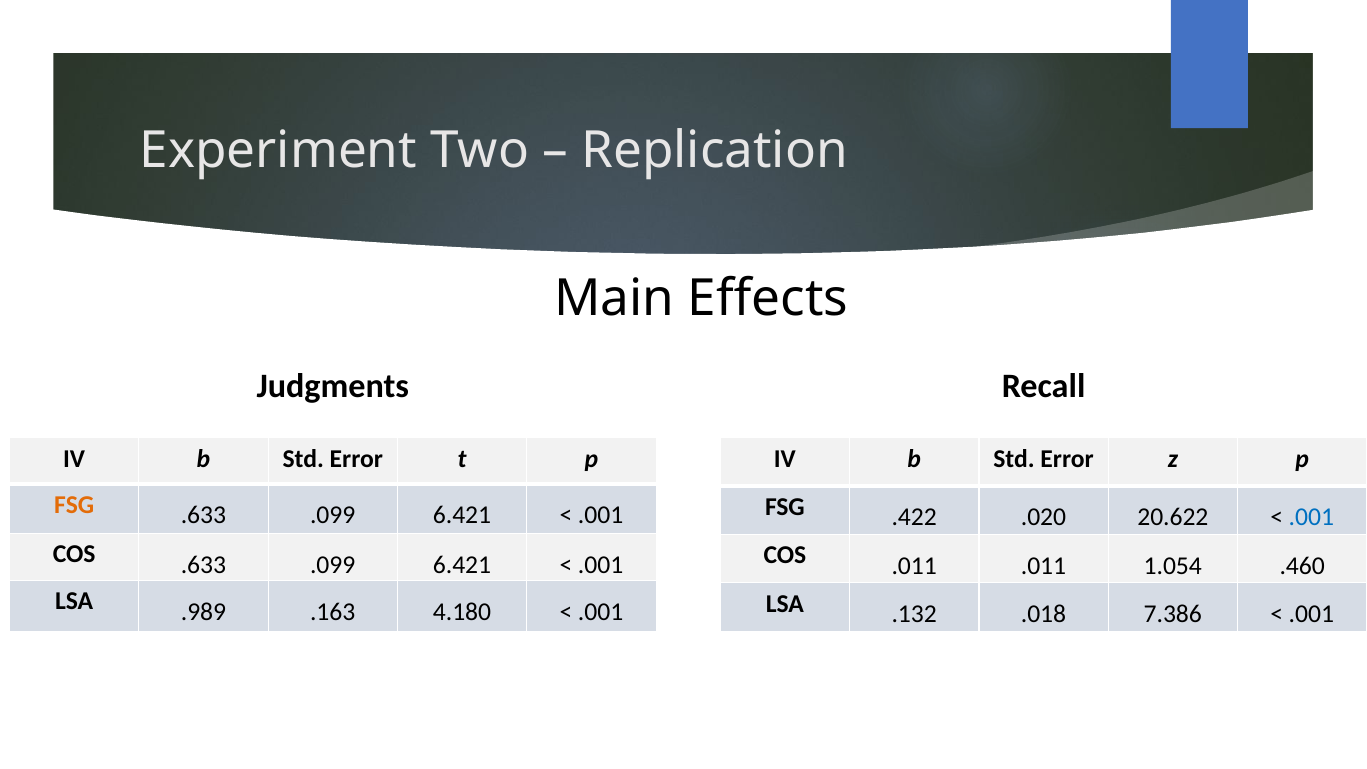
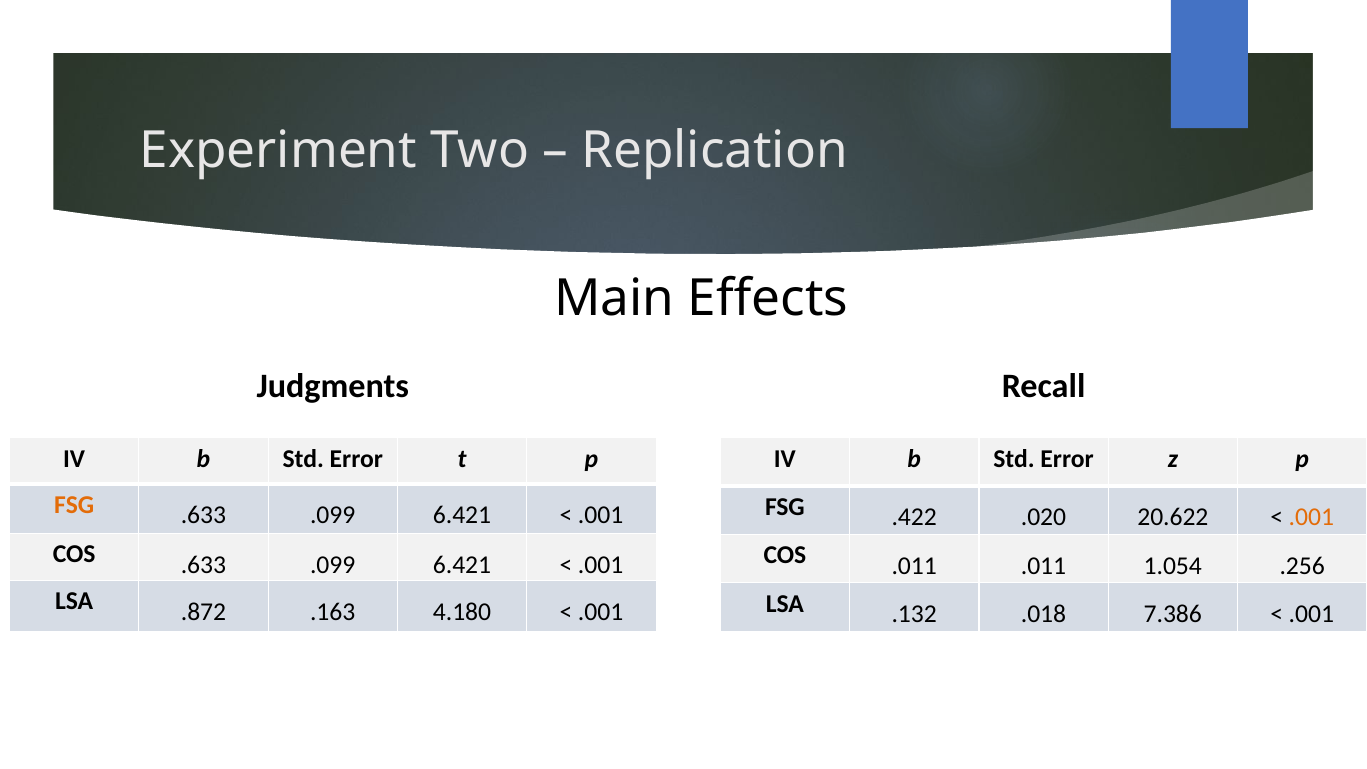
.001 colour: blue -> orange (1311, 517)
.460: .460 -> .256 (1302, 566)
.989: .989 -> .872 (203, 612)
